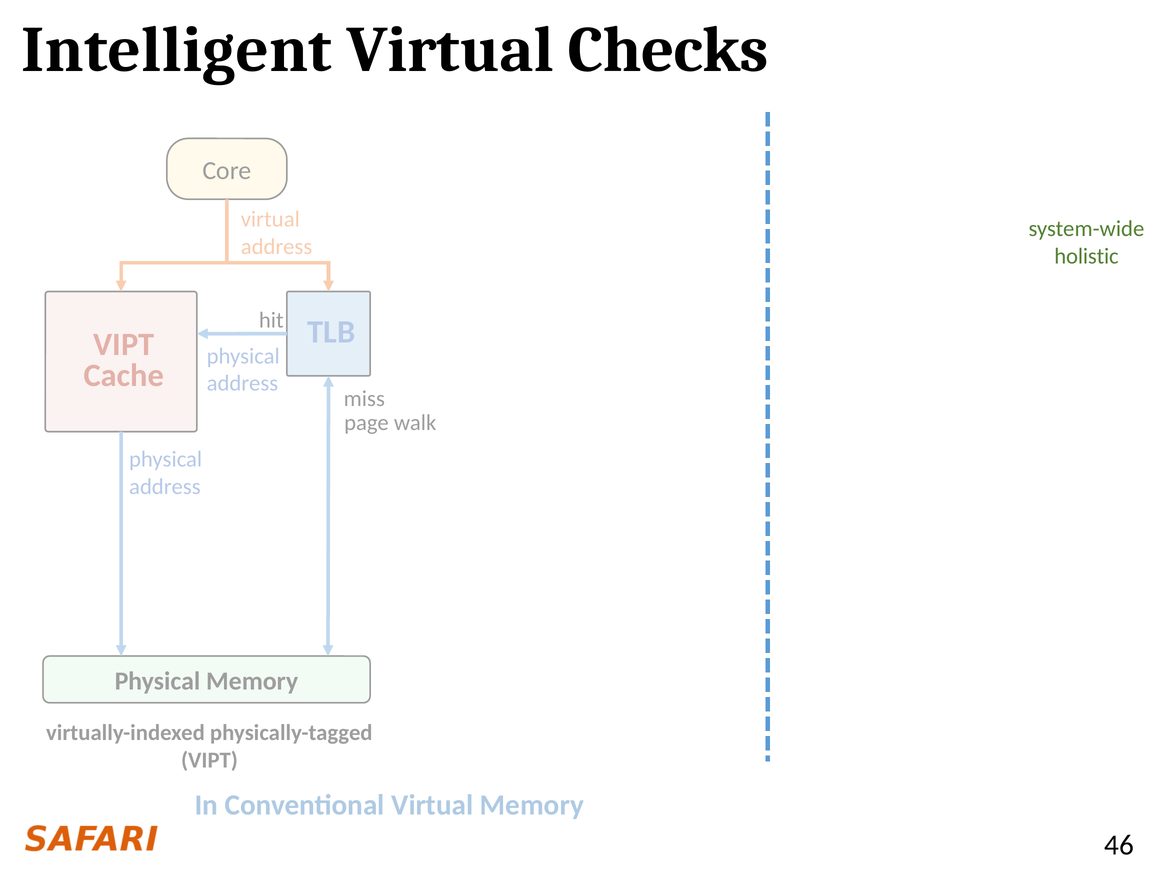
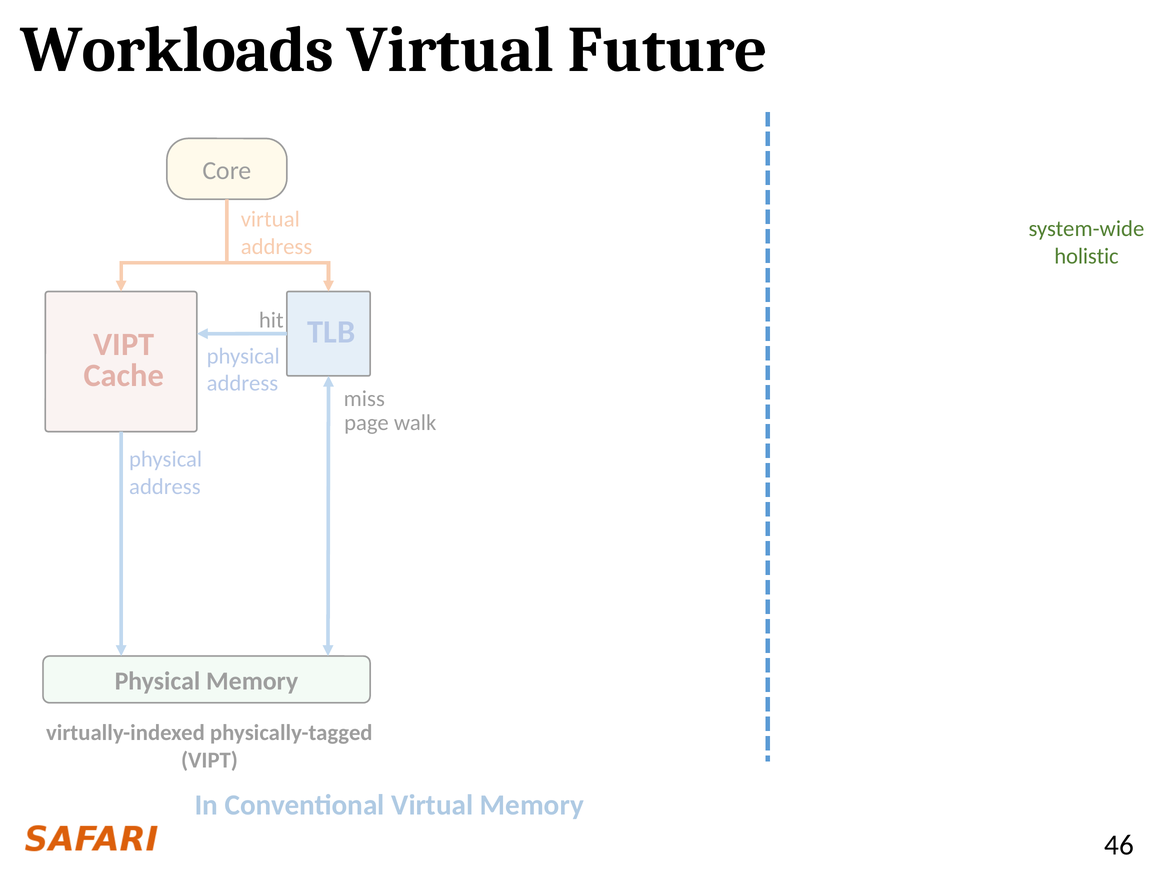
Intelligent: Intelligent -> Workloads (177, 50)
Checks: Checks -> Future (668, 50)
